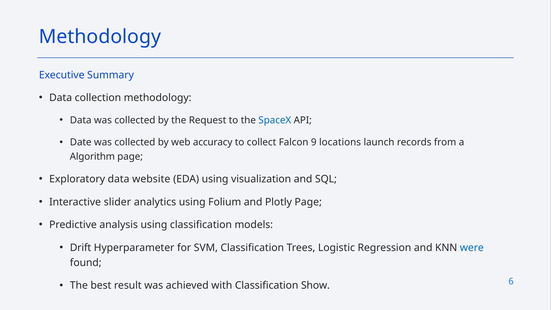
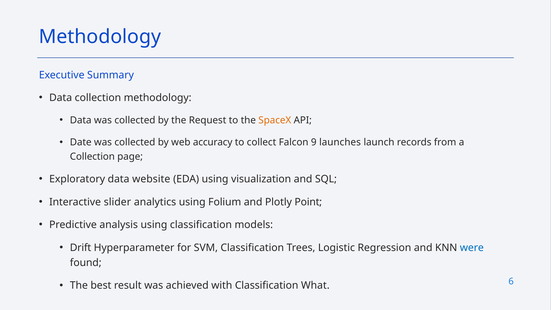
SpaceX colour: blue -> orange (275, 120)
locations: locations -> launches (340, 142)
Algorithm: Algorithm -> Collection (92, 156)
Plotly Page: Page -> Point (308, 202)
Show: Show -> What (315, 286)
